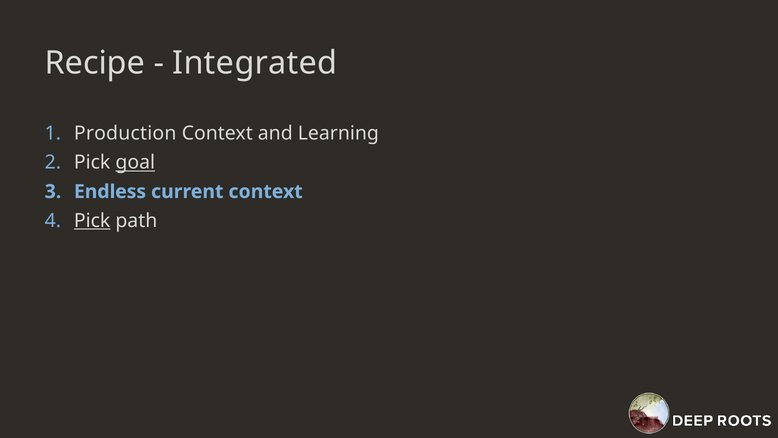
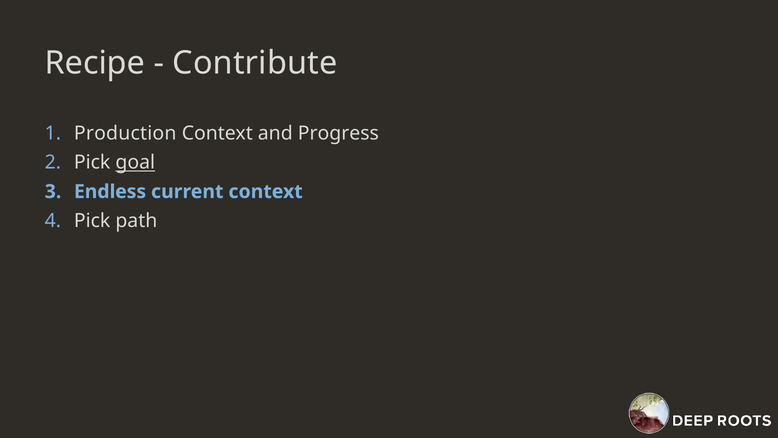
Integrated: Integrated -> Contribute (255, 63)
Learning: Learning -> Progress (338, 133)
Pick underline: present -> none (92, 221)
